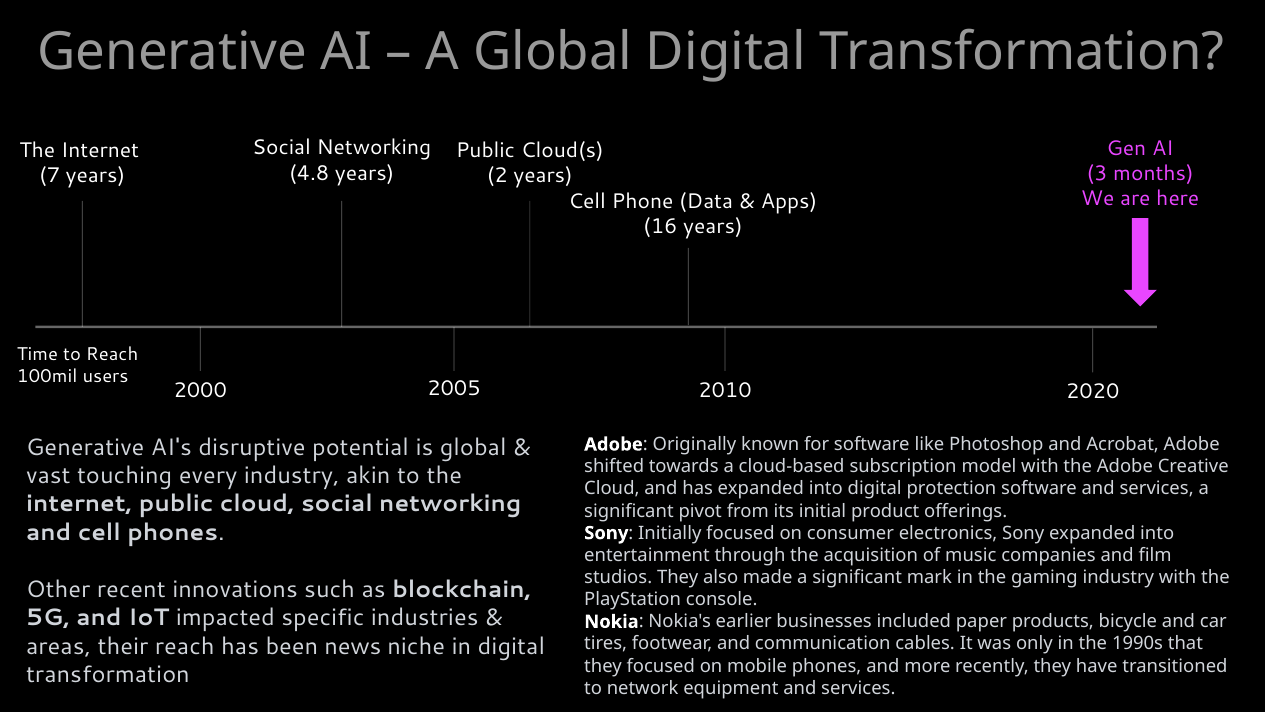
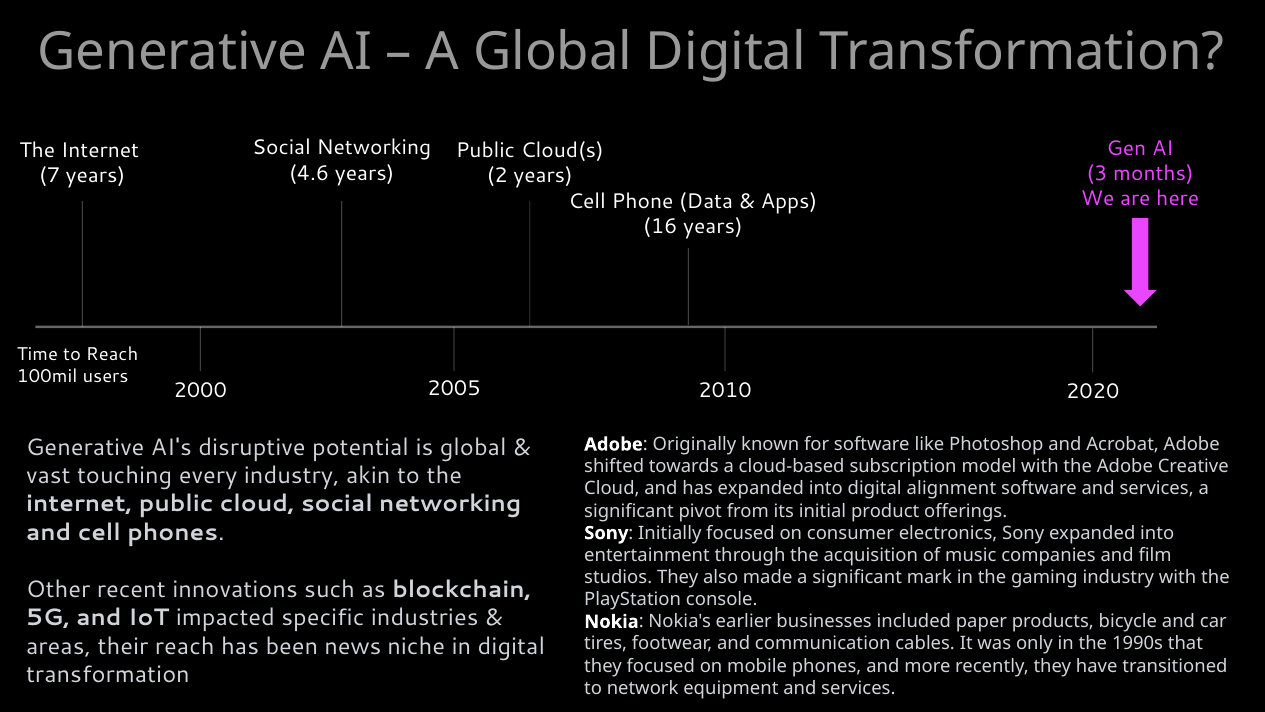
4.8: 4.8 -> 4.6 (309, 173)
protection: protection -> alignment (951, 488)
